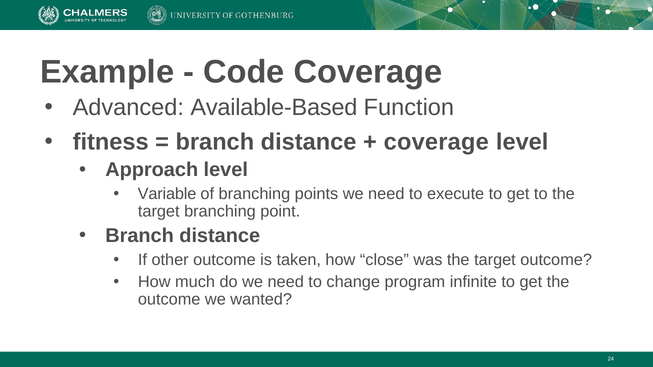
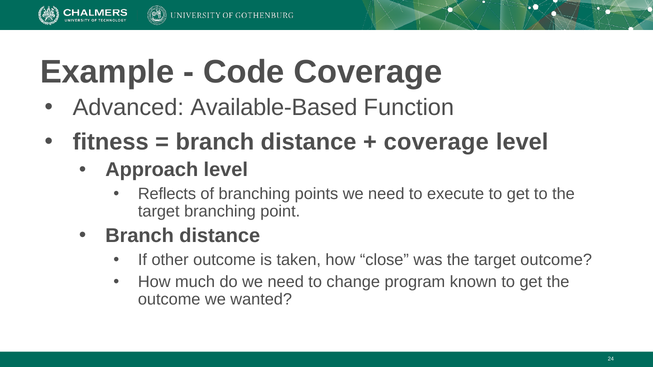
Variable: Variable -> Reflects (167, 194)
infinite: infinite -> known (473, 282)
